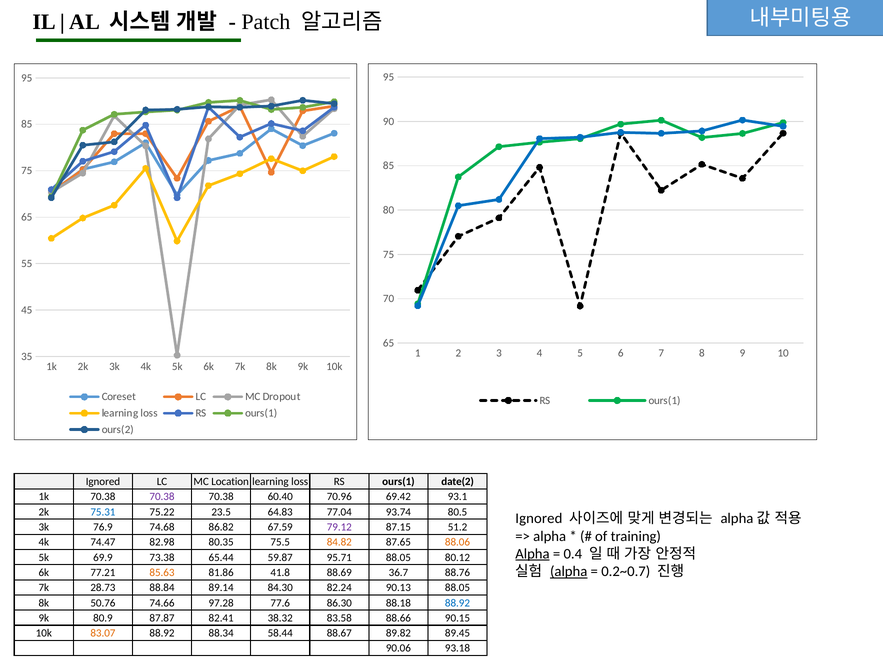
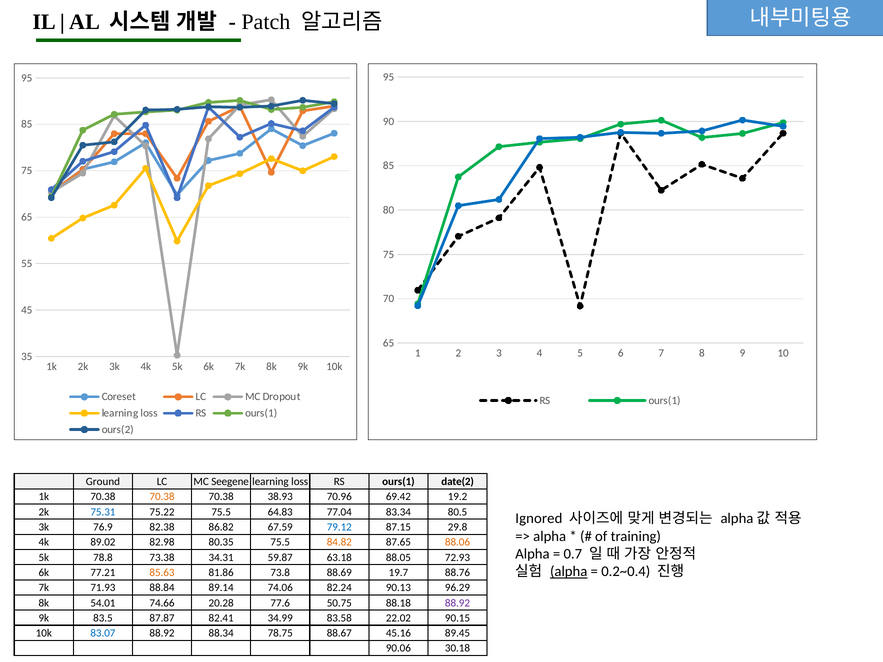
Ignored: Ignored -> Ground (103, 482)
Location: Location -> Seegene (230, 482)
70.38 colour: purple -> orange (162, 497)
60.40: 60.40 -> 38.93 (280, 497)
93.1: 93.1 -> 19.2 (458, 497)
75.22 23.5: 23.5 -> 75.5 (221, 512)
93.74: 93.74 -> 83.34 (398, 512)
74.68: 74.68 -> 82.38 (162, 527)
79.12 colour: purple -> blue (339, 527)
51.2: 51.2 -> 29.8 (458, 527)
74.47: 74.47 -> 89.02 (103, 542)
Alpha underline: present -> none (532, 554)
0.4: 0.4 -> 0.7 (573, 554)
69.9: 69.9 -> 78.8 (103, 558)
65.44: 65.44 -> 34.31 (221, 558)
95.71: 95.71 -> 63.18 (339, 558)
80.12: 80.12 -> 72.93 (457, 558)
0.2~0.7: 0.2~0.7 -> 0.2~0.4 (626, 572)
41.8: 41.8 -> 73.8 (280, 573)
36.7: 36.7 -> 19.7 (398, 573)
28.73: 28.73 -> 71.93 (103, 588)
84.30: 84.30 -> 74.06 (280, 588)
90.13 88.05: 88.05 -> 96.29 (457, 588)
50.76: 50.76 -> 54.01 (103, 603)
97.28: 97.28 -> 20.28 (221, 603)
86.30: 86.30 -> 50.75 (339, 603)
88.92 colour: blue -> purple (457, 603)
80.9: 80.9 -> 83.5 (103, 618)
38.32: 38.32 -> 34.99 (280, 618)
88.66: 88.66 -> 22.02 (398, 618)
83.07 colour: orange -> blue (103, 633)
58.44: 58.44 -> 78.75 (280, 633)
89.82: 89.82 -> 45.16 (398, 633)
93.18: 93.18 -> 30.18 (457, 649)
